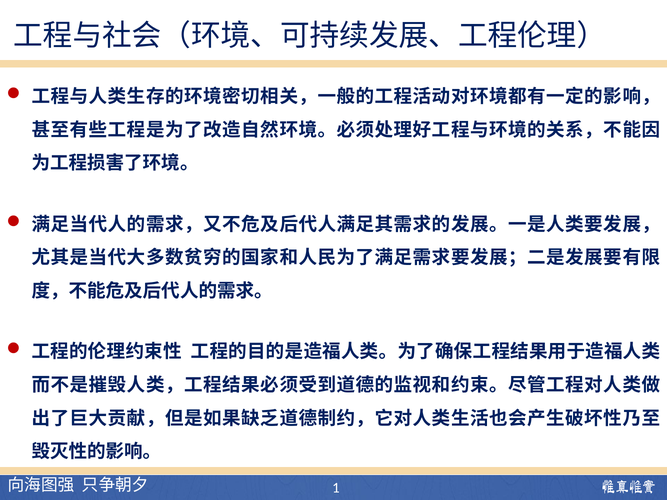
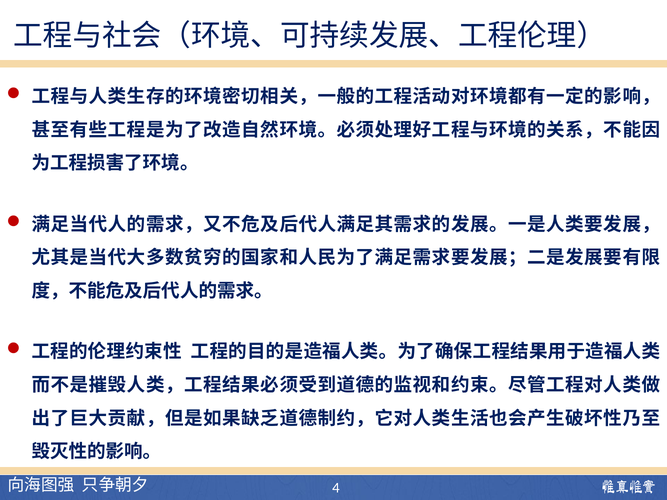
1: 1 -> 4 (336, 488)
